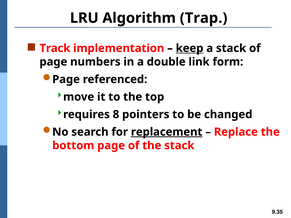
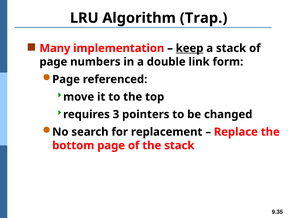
Track: Track -> Many (55, 48)
8: 8 -> 3 (116, 115)
replacement underline: present -> none (167, 132)
